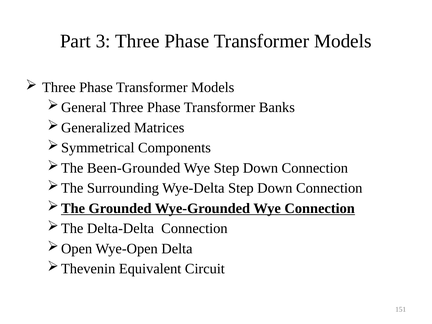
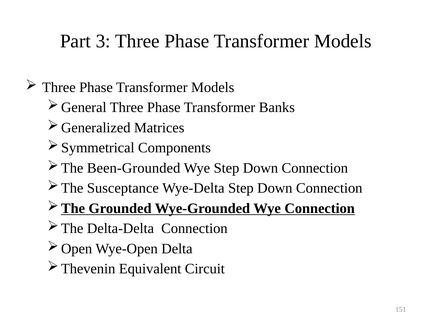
Surrounding: Surrounding -> Susceptance (123, 188)
